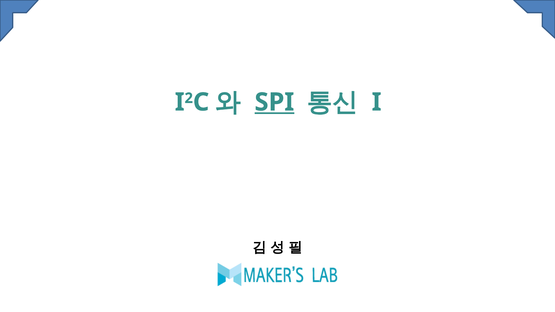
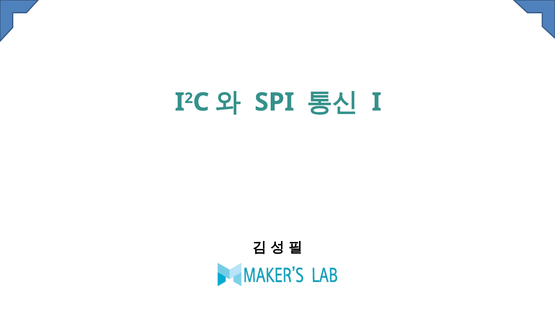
SPI underline: present -> none (274, 102)
